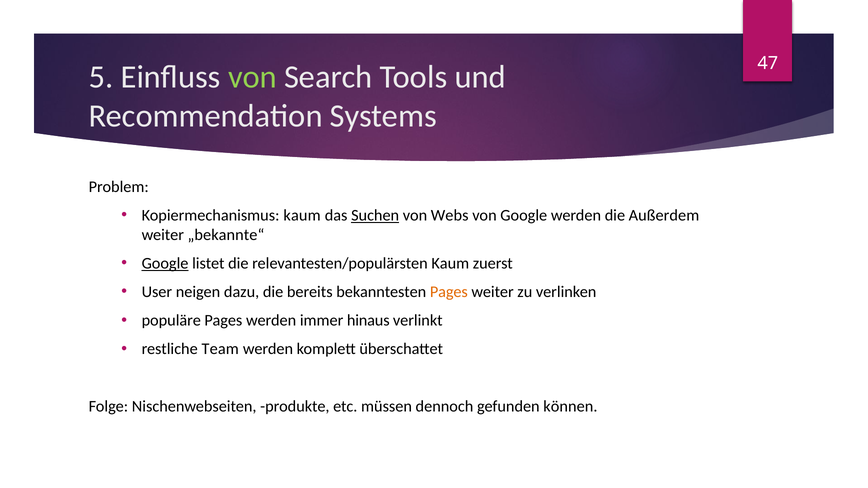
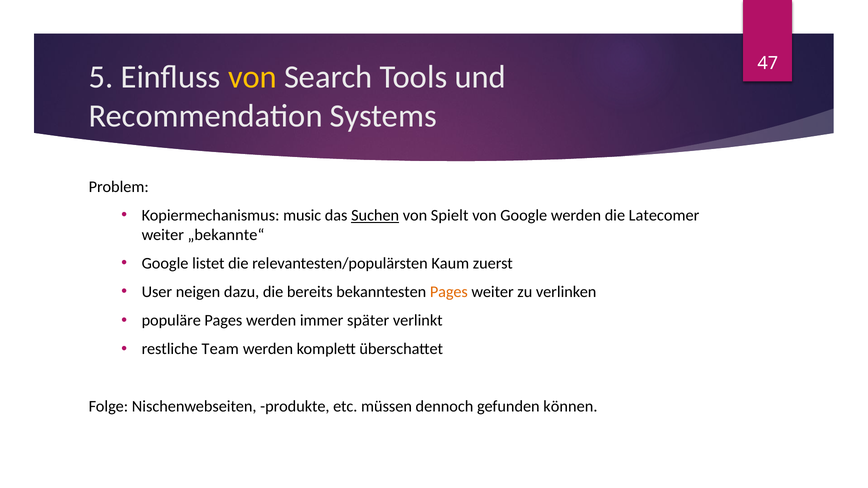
von colour: light green -> yellow (252, 77)
Kopiermechanismus kaum: kaum -> music (302, 215)
Webs: Webs -> Spielt (450, 215)
Außerdem: Außerdem -> Latecomer (664, 215)
Google underline: present -> none (165, 264)
hinaus: hinaus -> später (368, 321)
